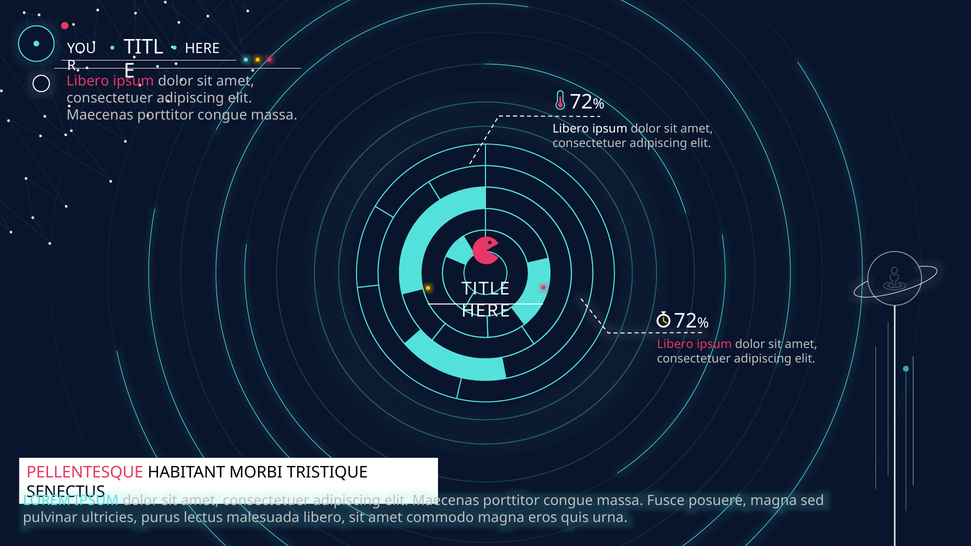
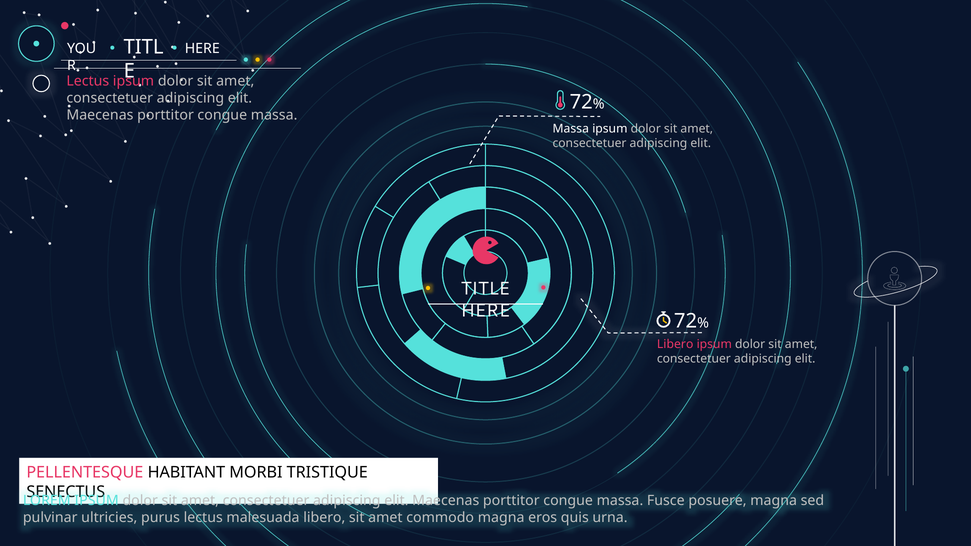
Libero: Libero -> Lectus (88, 81)
Libero: Libero -> Massa (571, 129)
